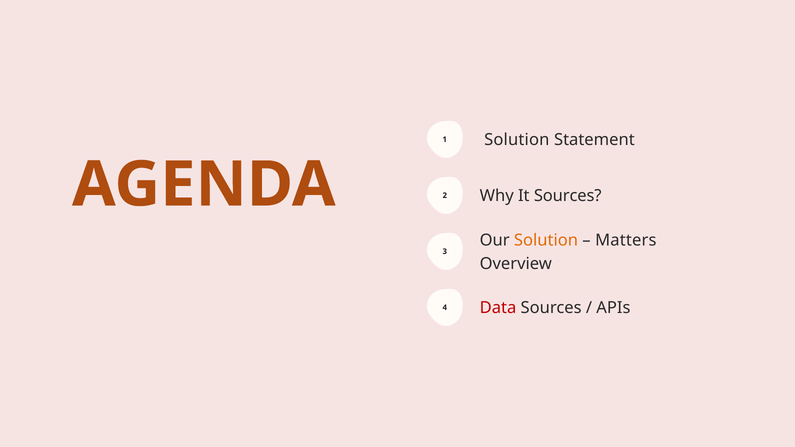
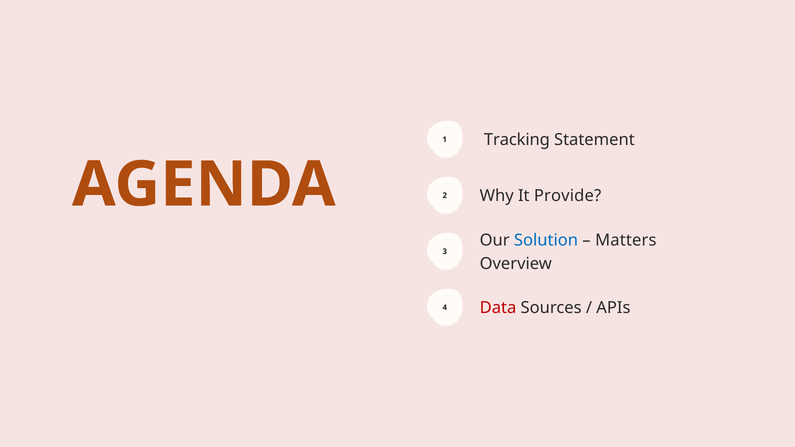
Solution: Solution -> Tracking (517, 140)
It Sources: Sources -> Provide (568, 196)
Solution colour: orange -> blue (546, 241)
